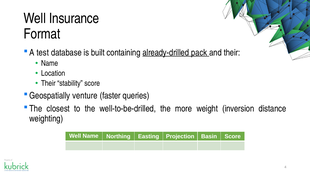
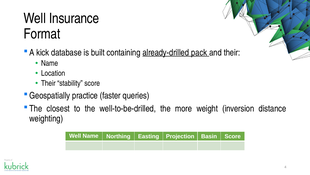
test: test -> kick (43, 52)
venture: venture -> practice (85, 95)
